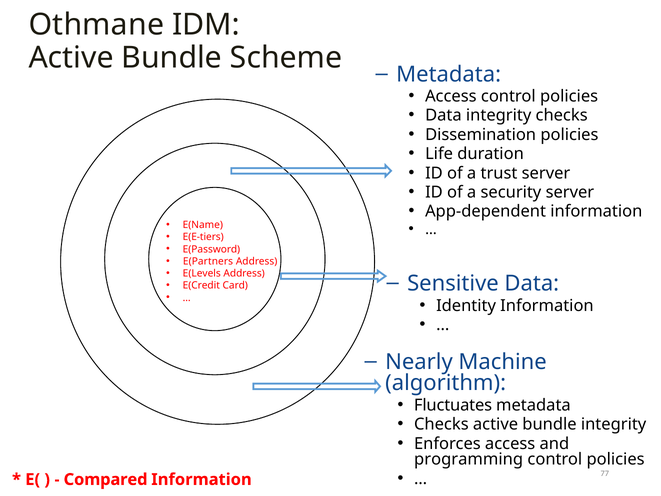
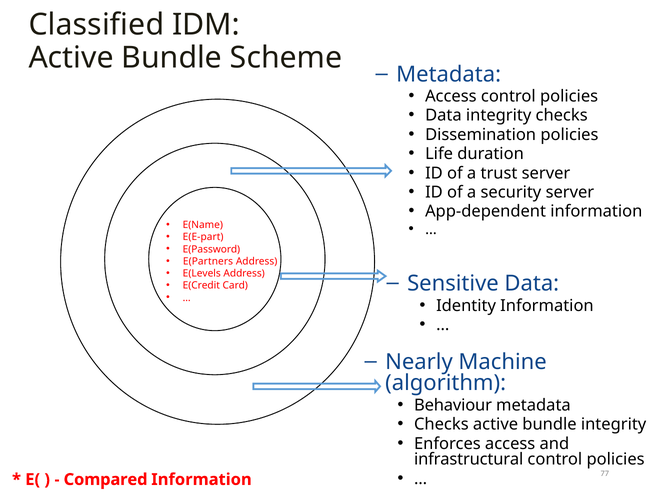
Othmane: Othmane -> Classified (96, 25)
E(E-tiers: E(E-tiers -> E(E-part (203, 237)
Fluctuates: Fluctuates -> Behaviour (453, 405)
programming: programming -> infrastructural (469, 459)
